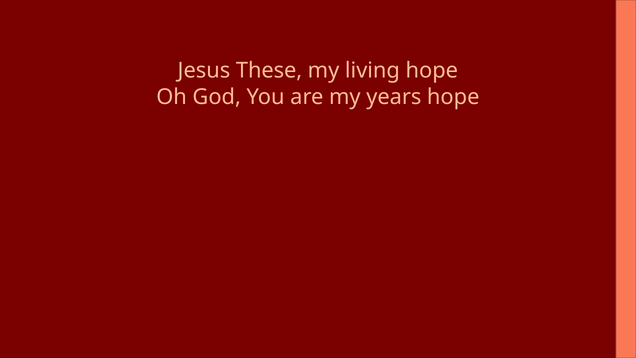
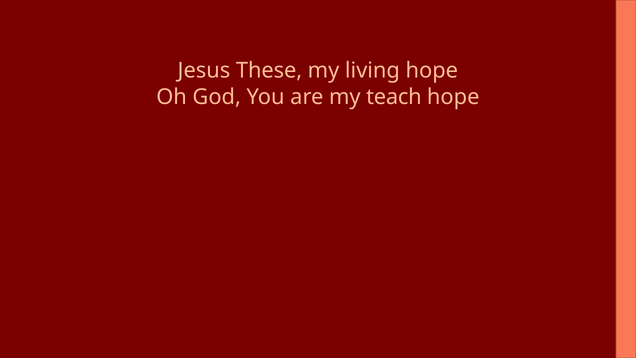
years: years -> teach (394, 97)
